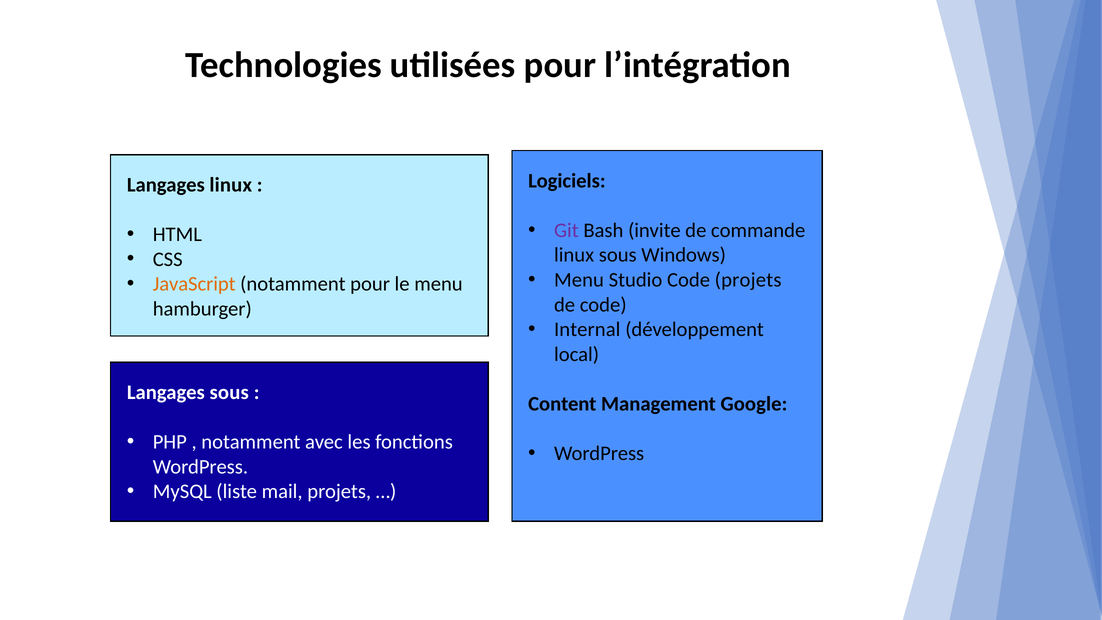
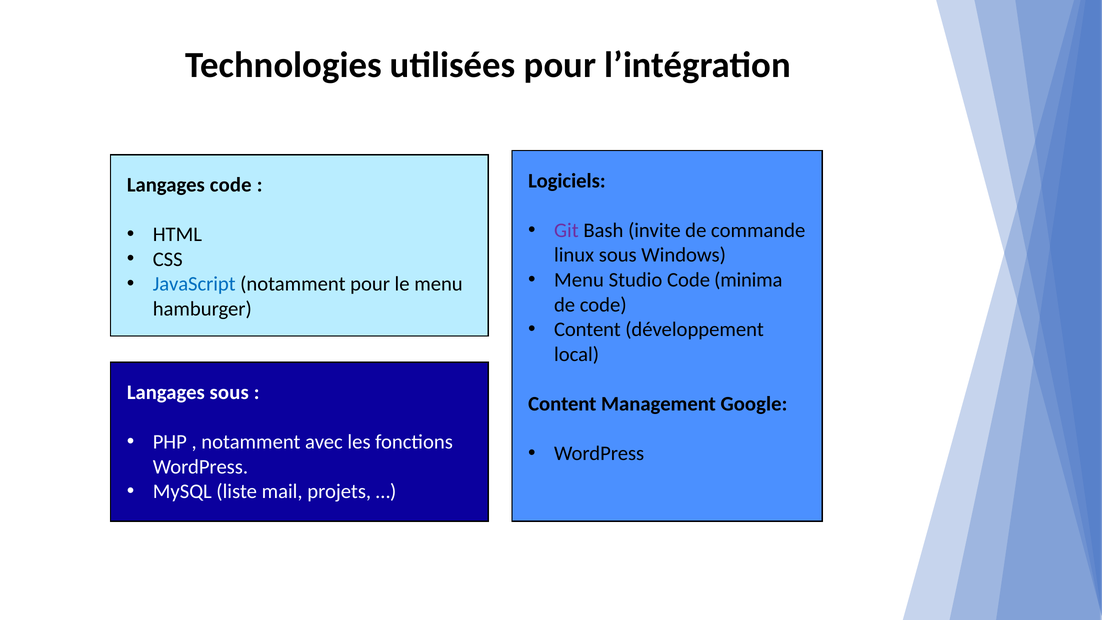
Langages linux: linux -> code (231, 185)
Code projets: projets -> minima (748, 280)
JavaScript colour: orange -> blue (194, 284)
Internal: Internal -> Content (587, 329)
